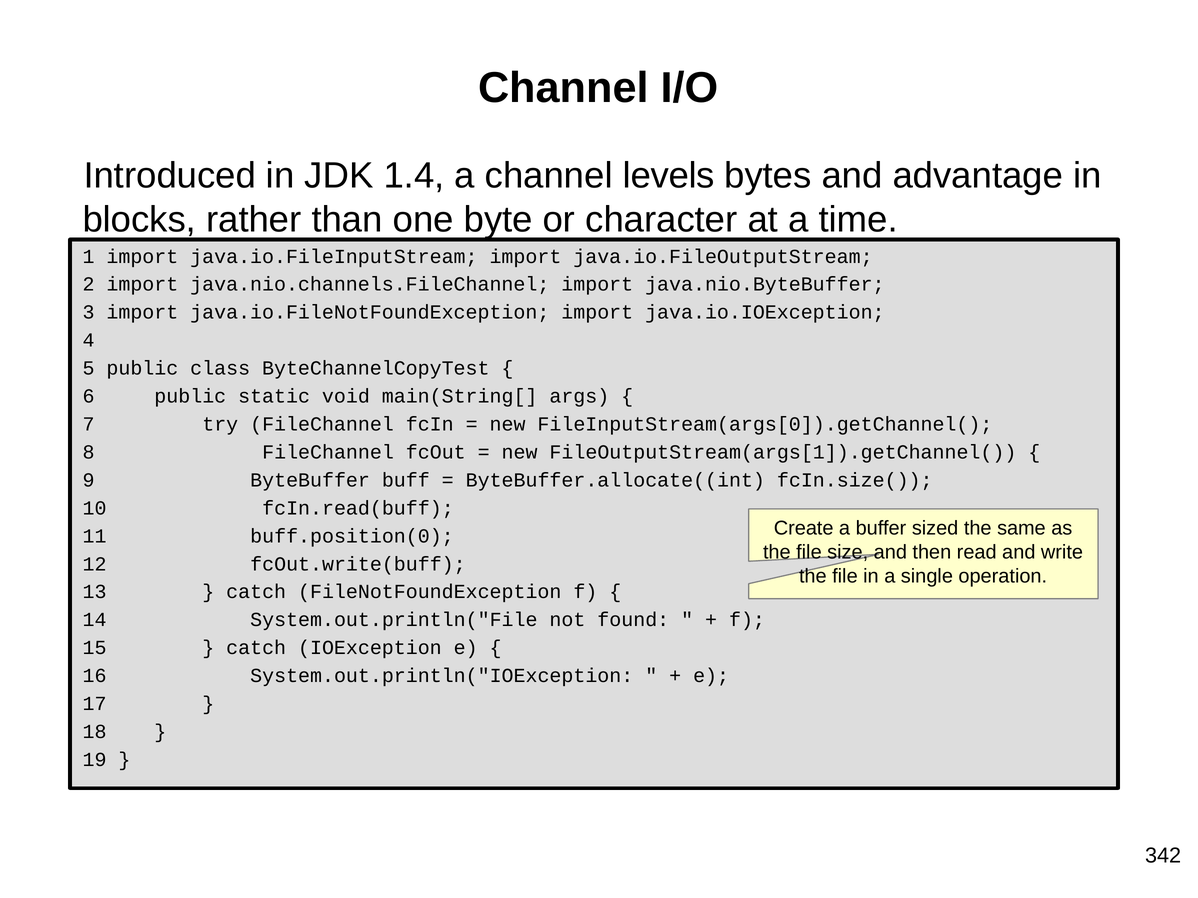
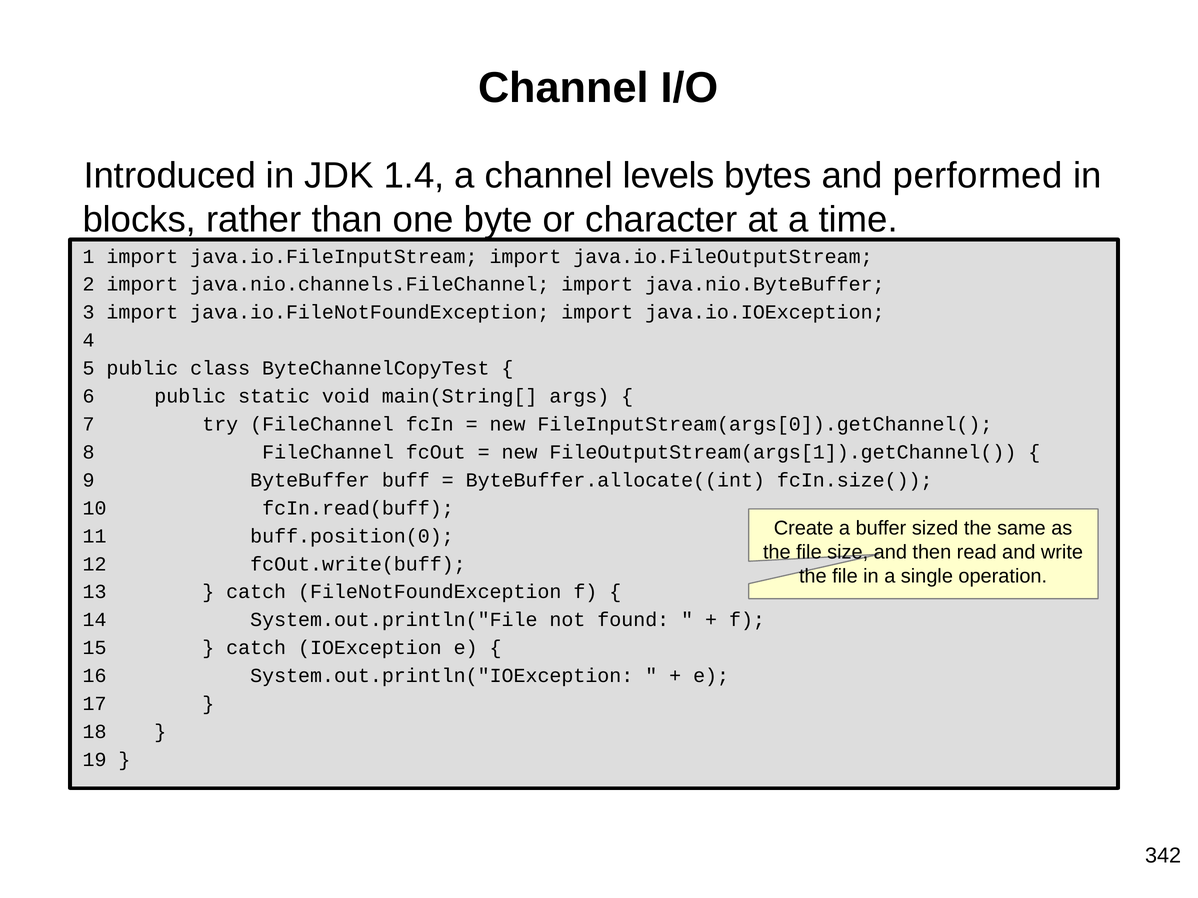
advantage: advantage -> performed (978, 176)
